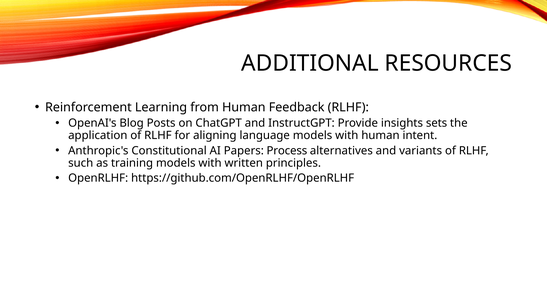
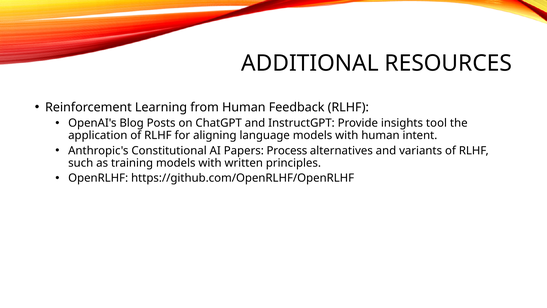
sets: sets -> tool (436, 123)
